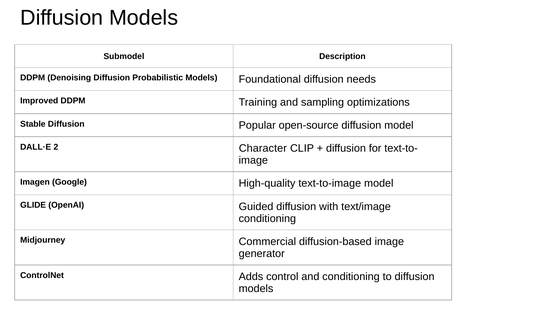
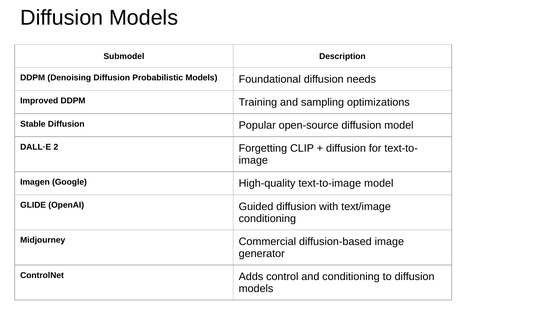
Character: Character -> Forgetting (263, 149)
